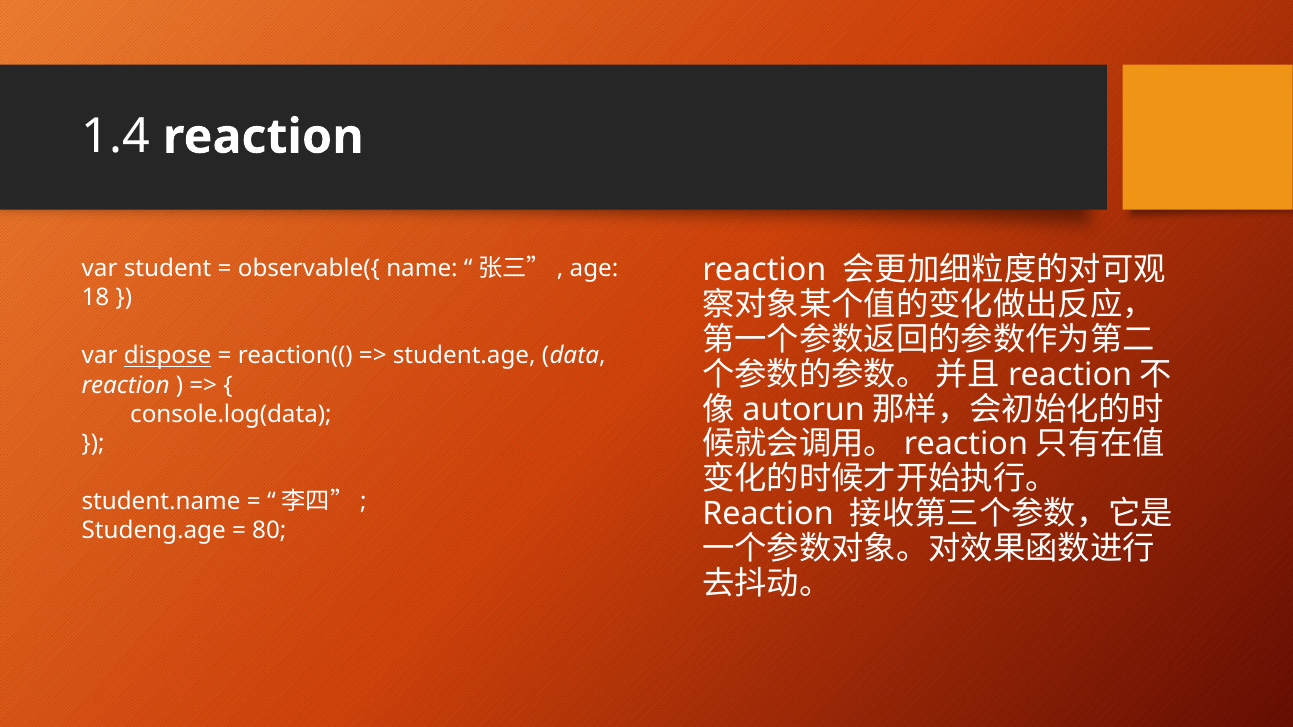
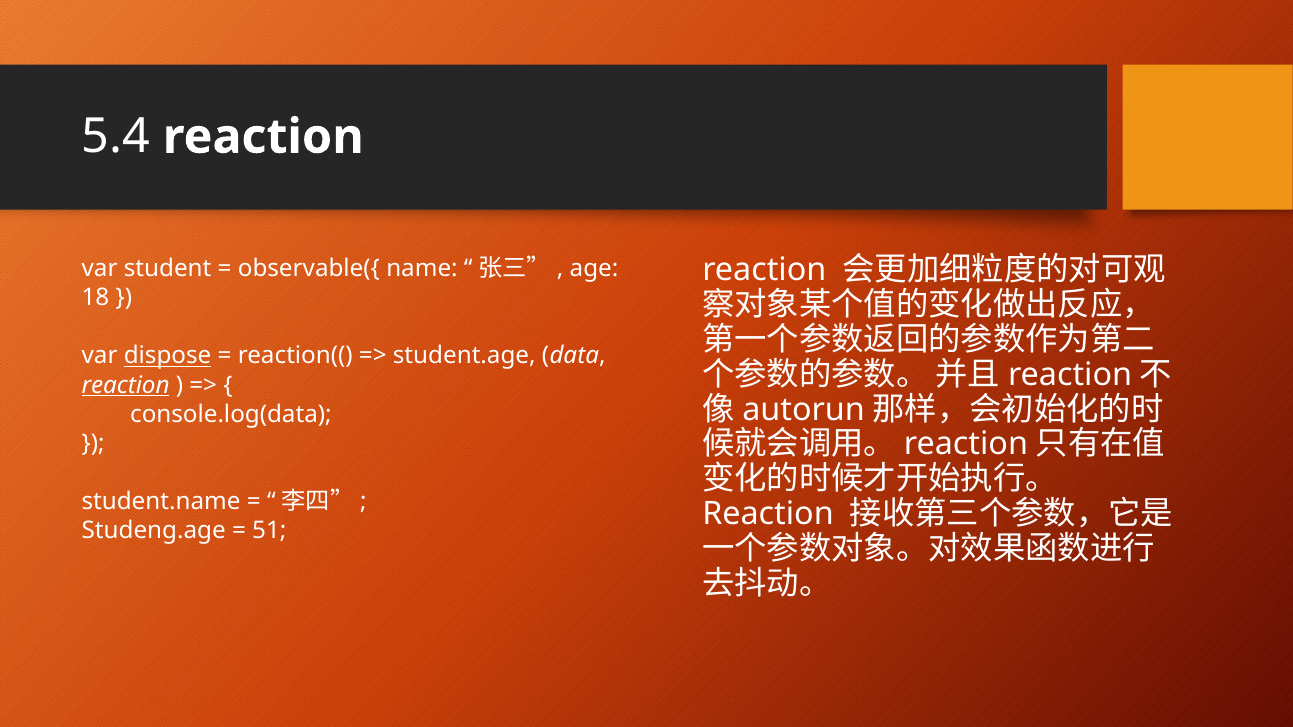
1.4: 1.4 -> 5.4 (116, 137)
reaction underline: none -> present (126, 385)
80: 80 -> 51 (269, 531)
